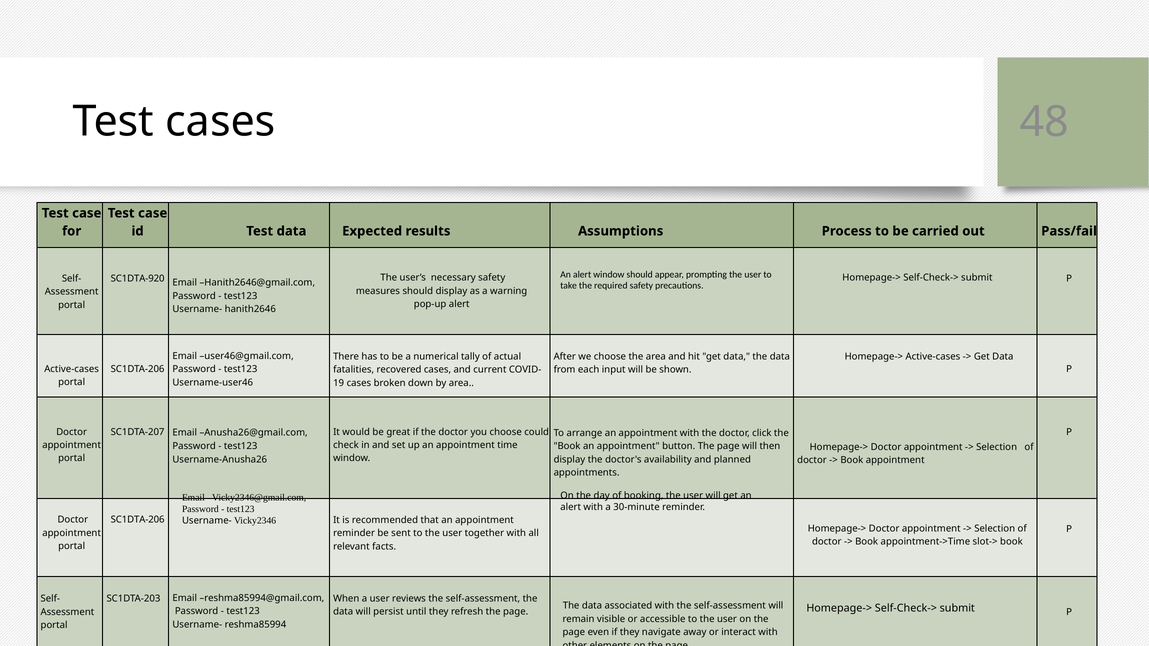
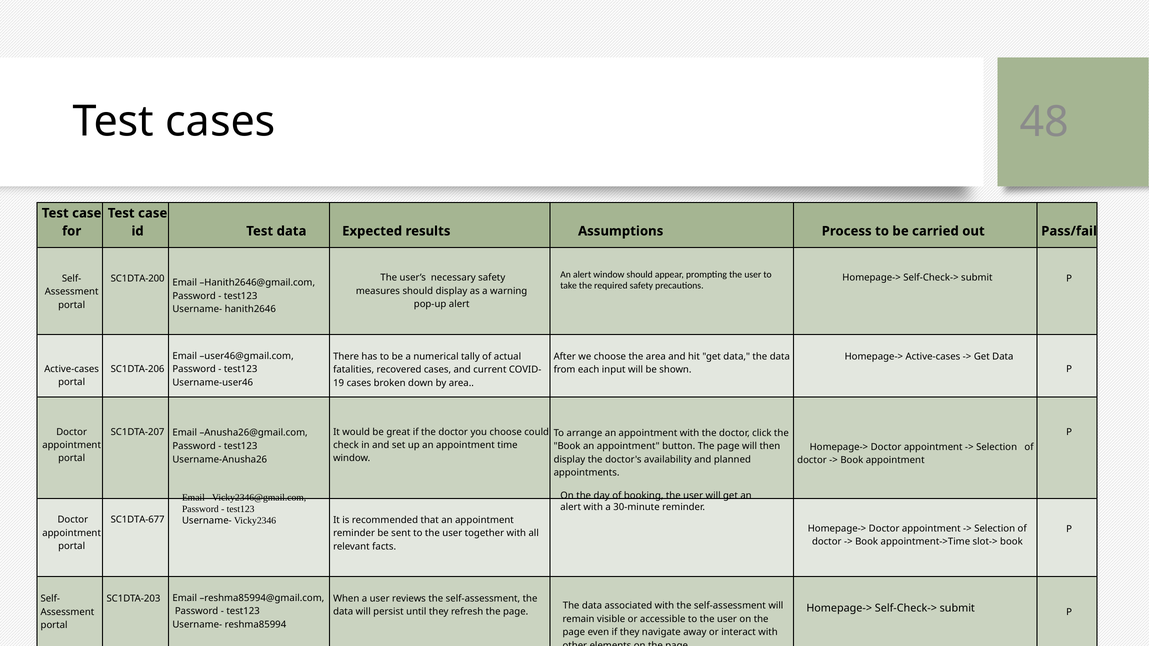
SC1DTA-920: SC1DTA-920 -> SC1DTA-200 (138, 279)
SC1DTA-206: SC1DTA-206 -> SC1DTA-677 (138, 520)
